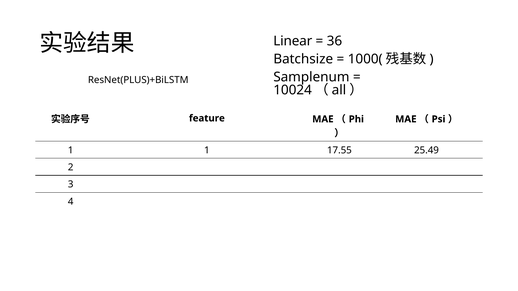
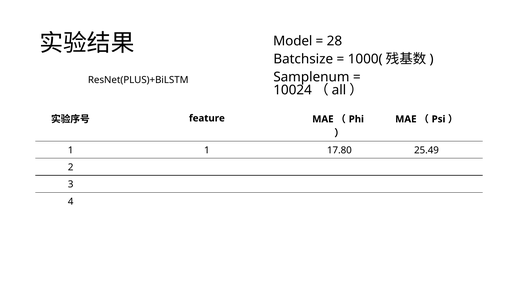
Linear: Linear -> Model (293, 41)
36: 36 -> 28 (334, 41)
17.55: 17.55 -> 17.80 (339, 150)
